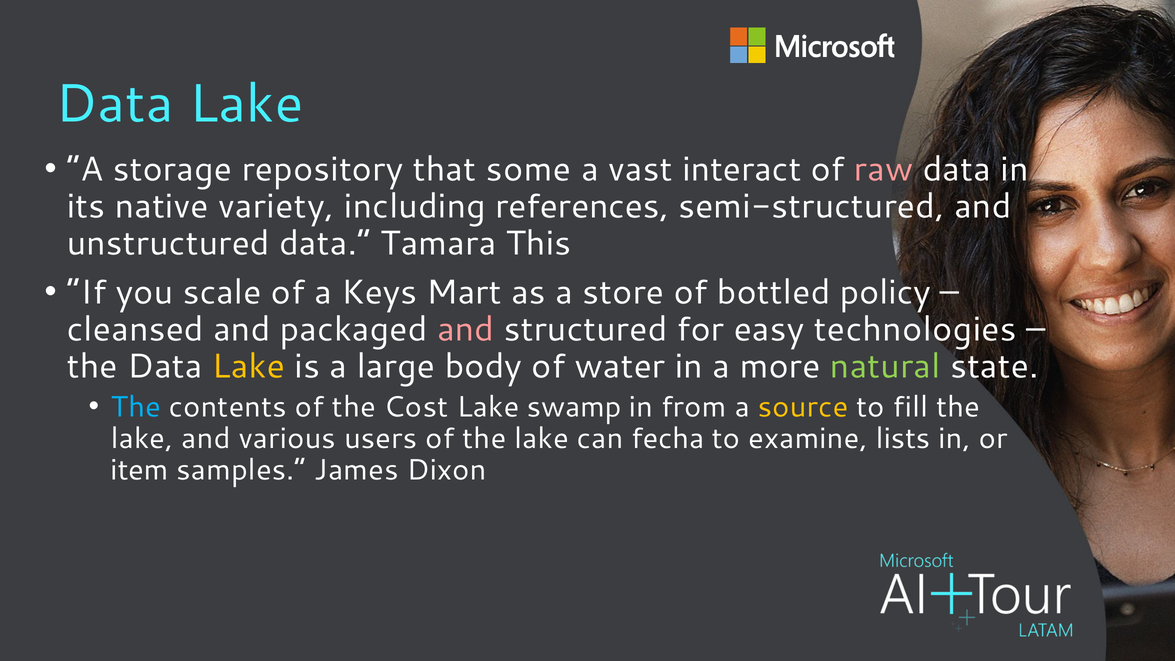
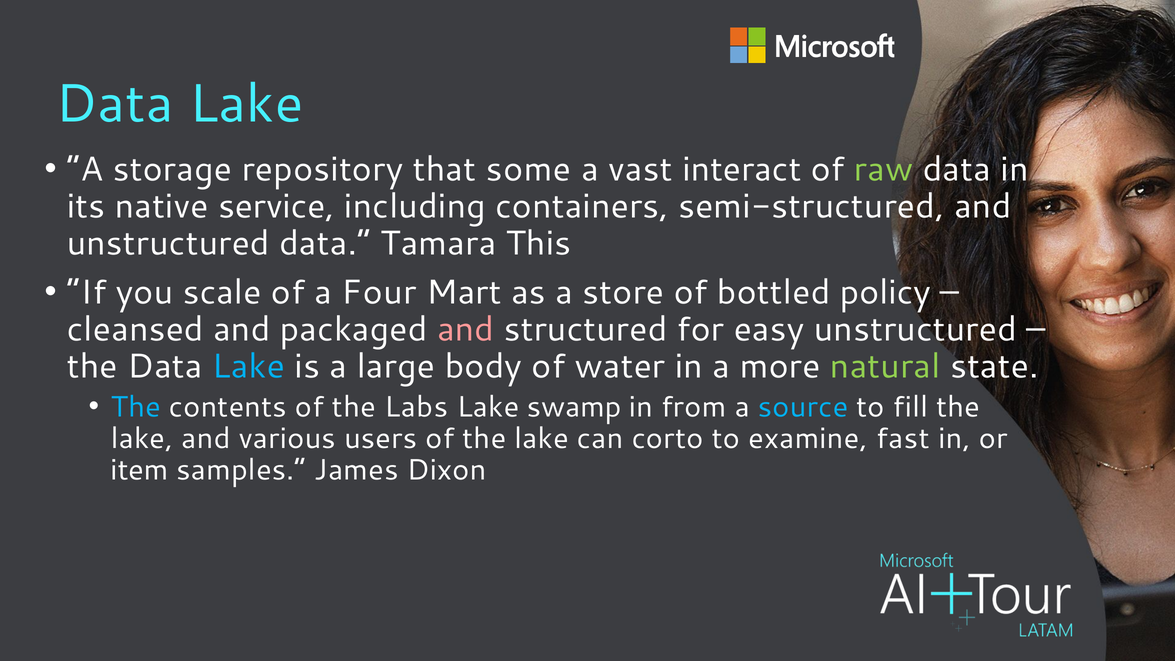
raw colour: pink -> light green (884, 169)
variety: variety -> service (276, 206)
references: references -> containers (582, 206)
Keys: Keys -> Four (379, 292)
easy technologies: technologies -> unstructured (915, 329)
Lake colour: yellow -> light blue (249, 366)
Cost: Cost -> Labs (416, 407)
source colour: yellow -> light blue (803, 407)
fecha: fecha -> corto (668, 438)
lists: lists -> fast (903, 438)
